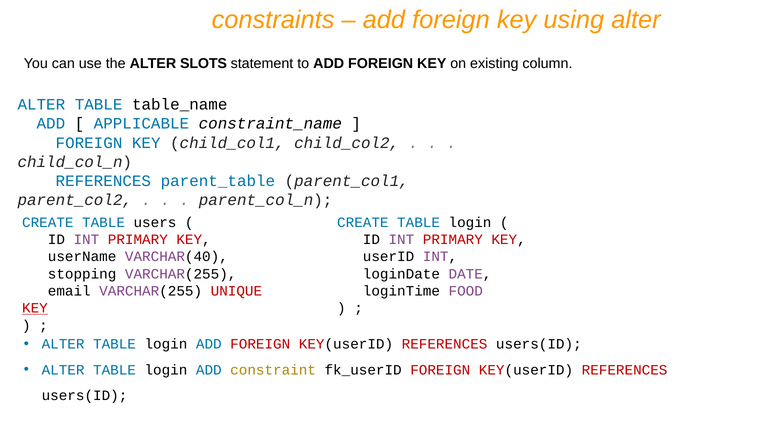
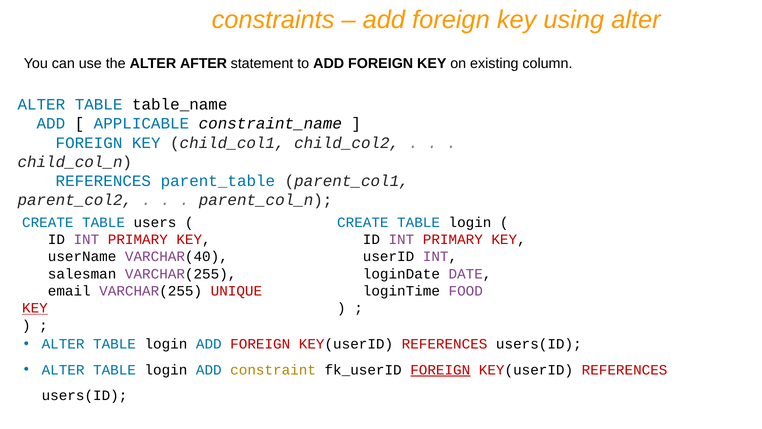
SLOTS: SLOTS -> AFTER (204, 63)
stopping: stopping -> salesman (82, 274)
FOREIGN underline: none -> present (440, 370)
